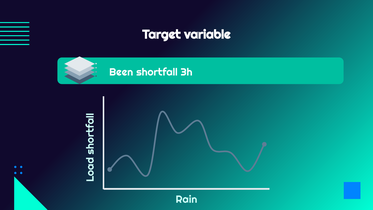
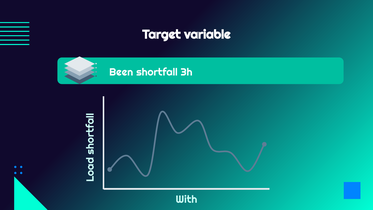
Rain: Rain -> With (186, 199)
